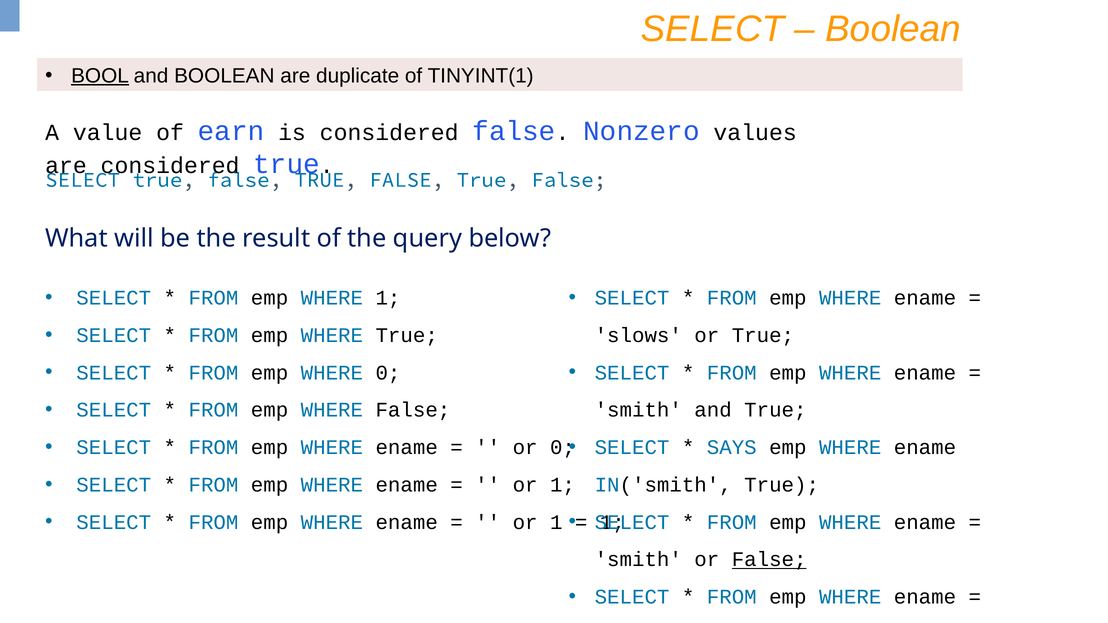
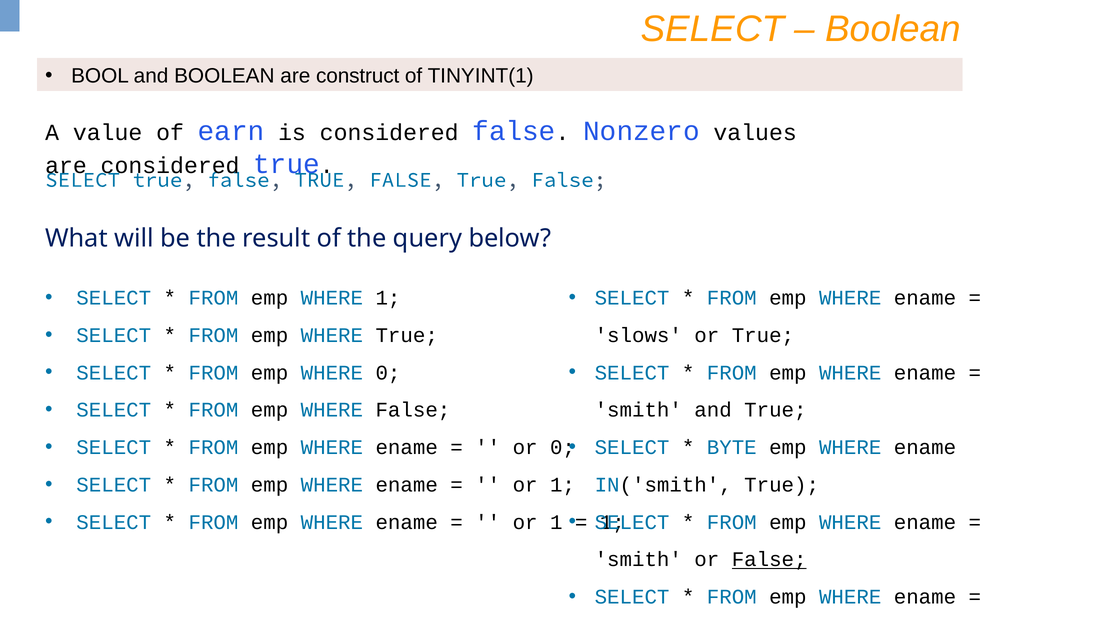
BOOL underline: present -> none (100, 76)
duplicate: duplicate -> construct (358, 76)
SAYS: SAYS -> BYTE (732, 448)
